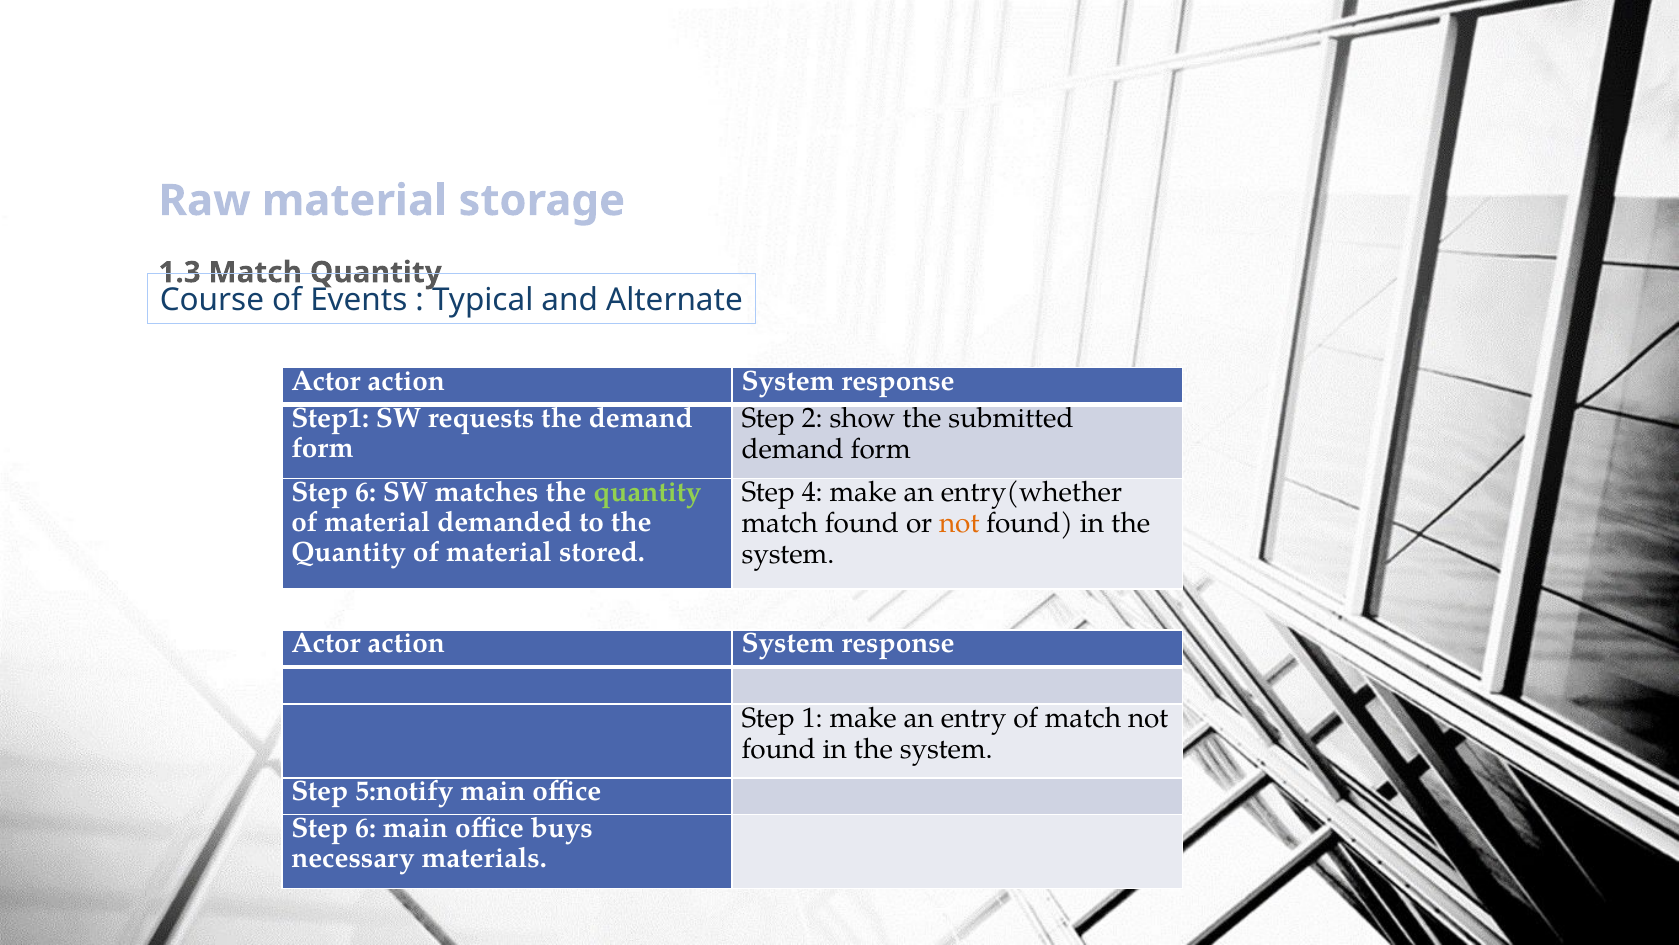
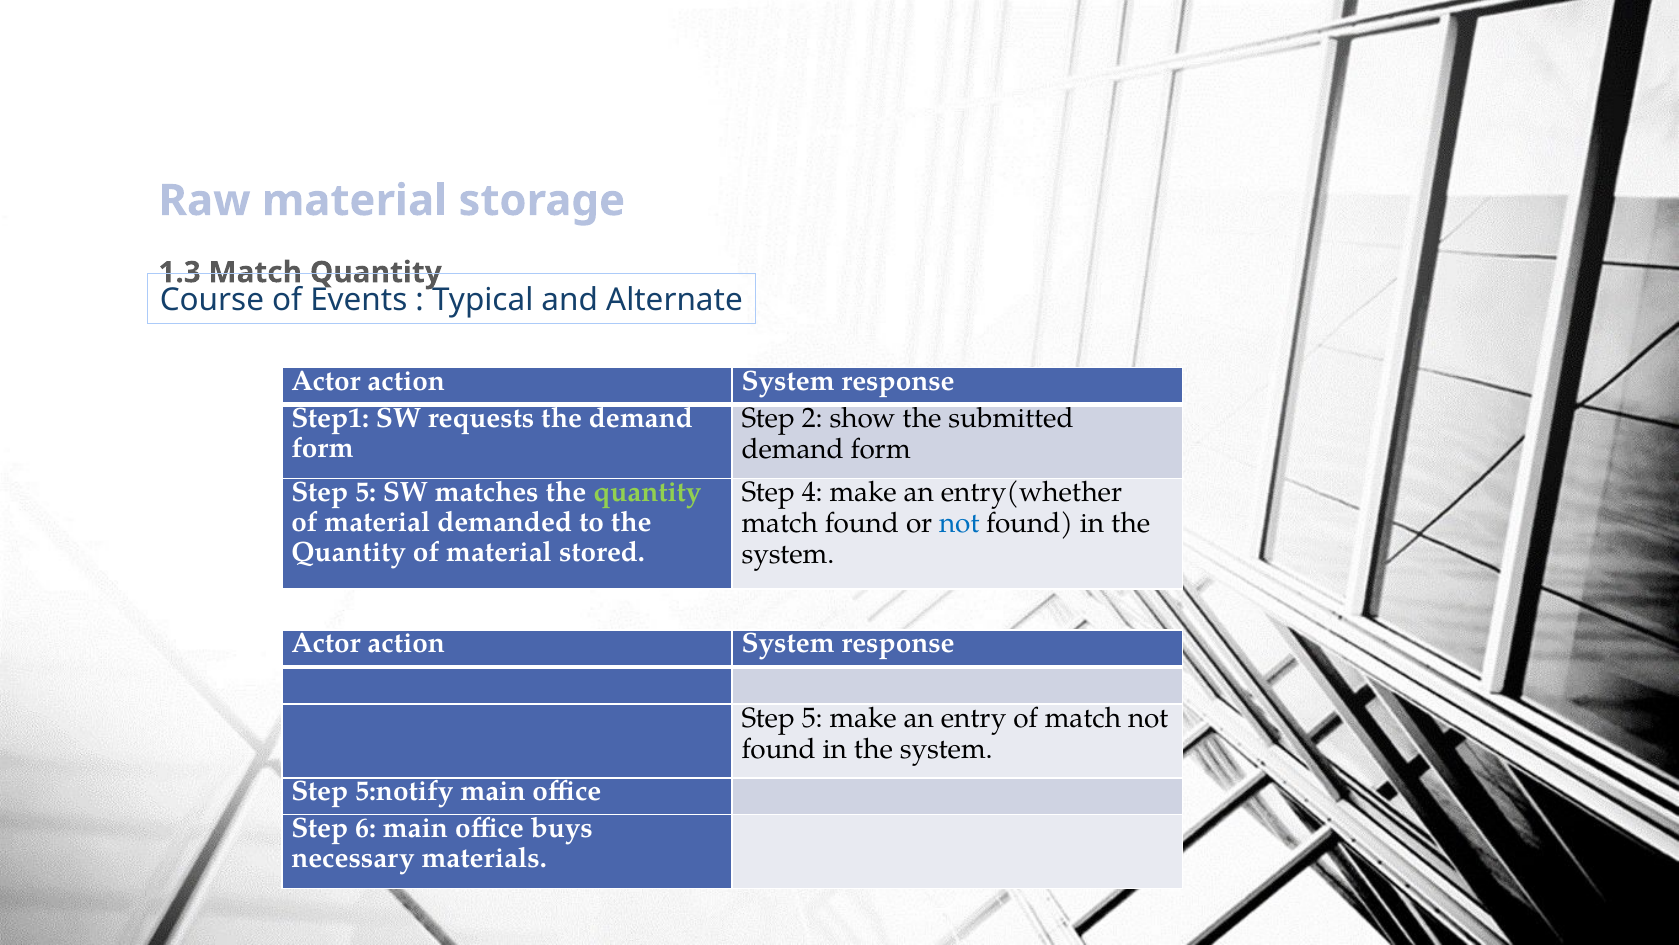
6: 6 -> 5 (366, 492)
not colour: orange -> blue (959, 523)
1: 1 -> 5 (812, 718)
